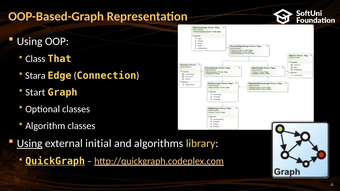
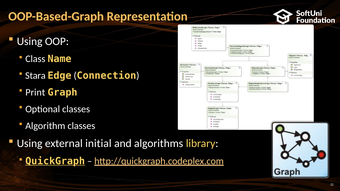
That: That -> Name (60, 59)
Start: Start -> Print (35, 92)
Using underline: present -> none (30, 144)
